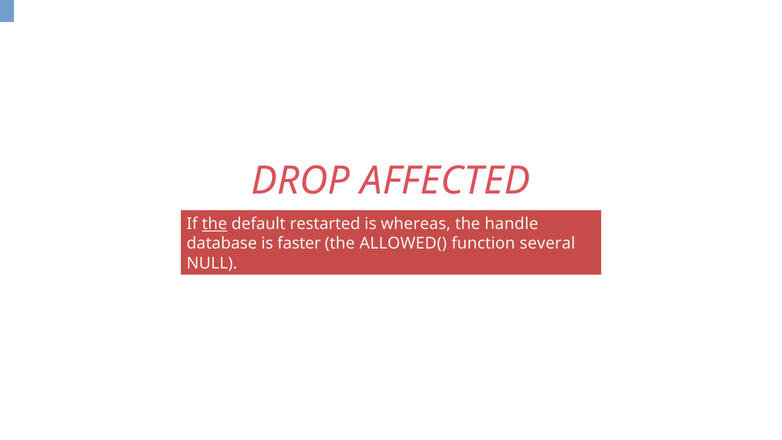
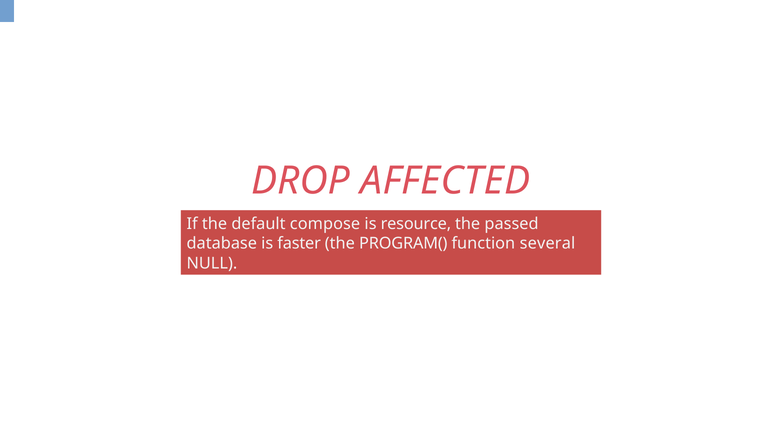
the underline: present -> none (215, 224)
restarted: restarted -> compose (325, 224)
whereas: whereas -> resource (416, 224)
handle: handle -> passed (512, 224)
ALLOWED(: ALLOWED( -> PROGRAM( (403, 244)
